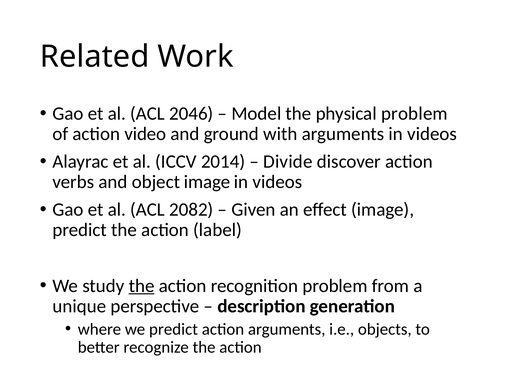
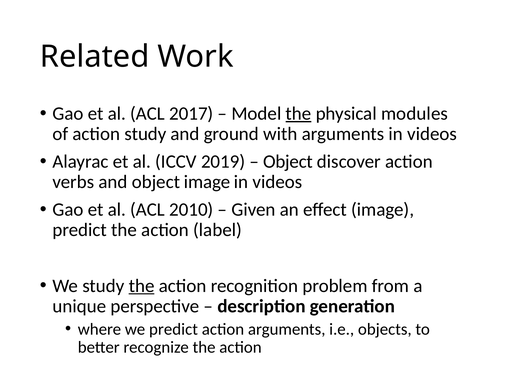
2046: 2046 -> 2017 (191, 114)
the underline: none -> present (299, 114)
physical problem: problem -> modules (415, 114)
action video: video -> study (145, 134)
2014: 2014 -> 2019 (223, 162)
Divide: Divide -> Object (288, 162)
2082: 2082 -> 2010 (191, 210)
